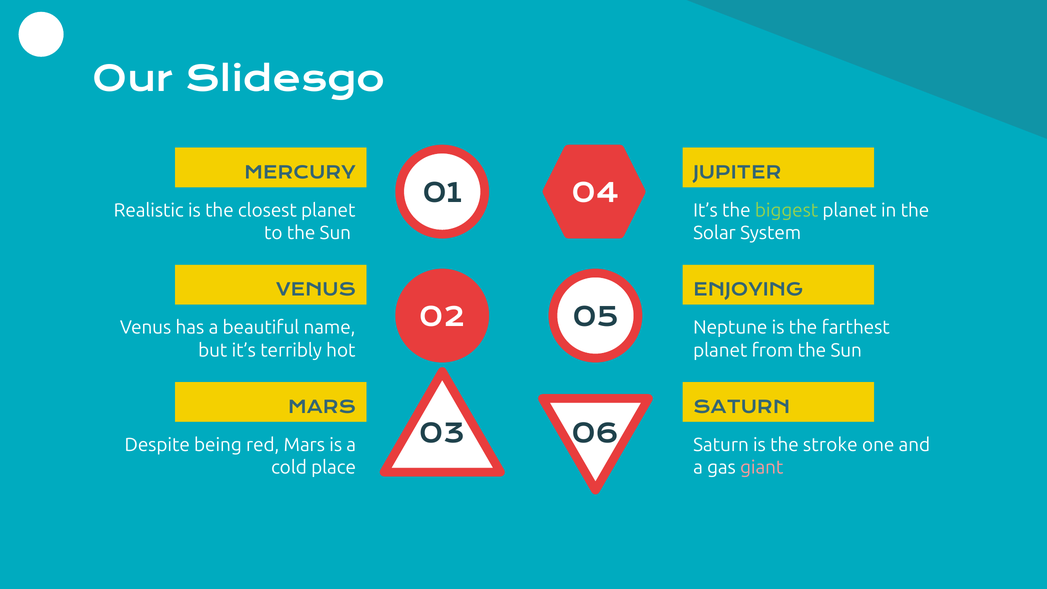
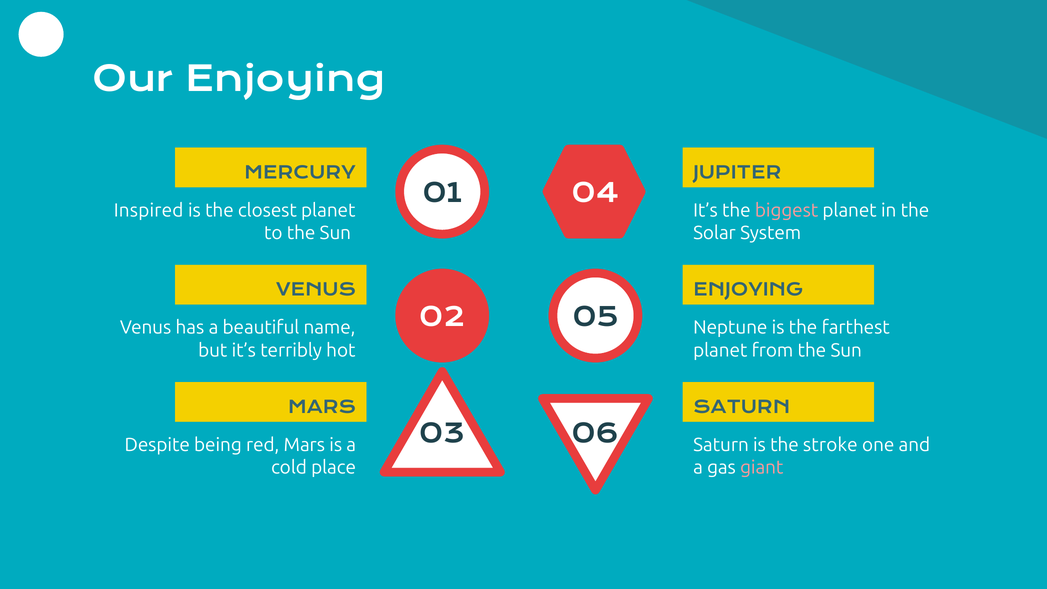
Our Slidesgo: Slidesgo -> Enjoying (285, 80)
Realistic: Realistic -> Inspired (149, 210)
biggest colour: light green -> pink (787, 210)
